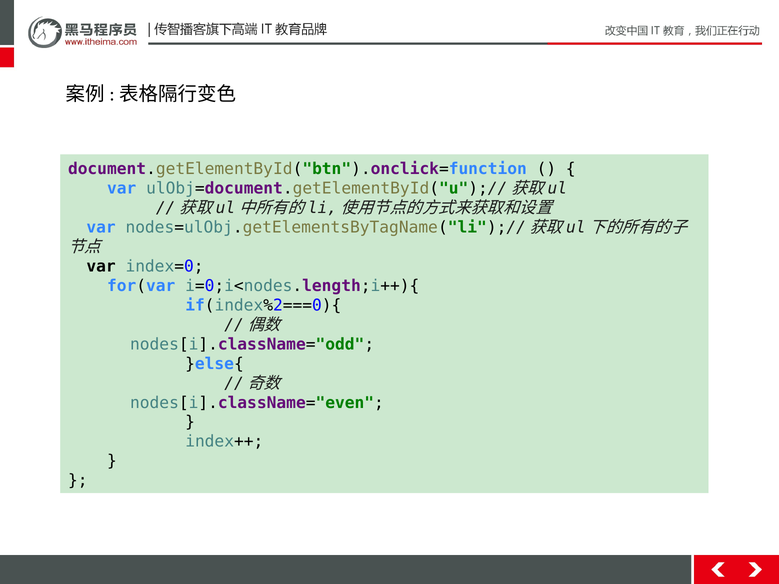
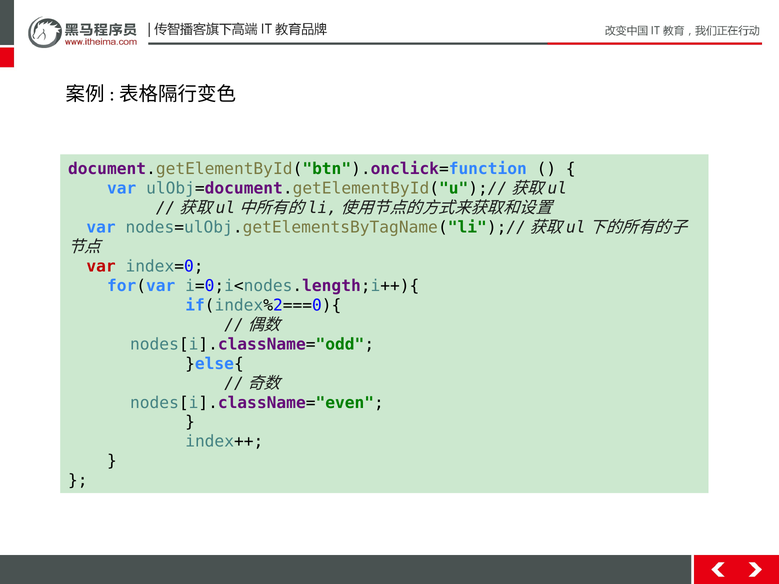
var colour: black -> red (101, 267)
